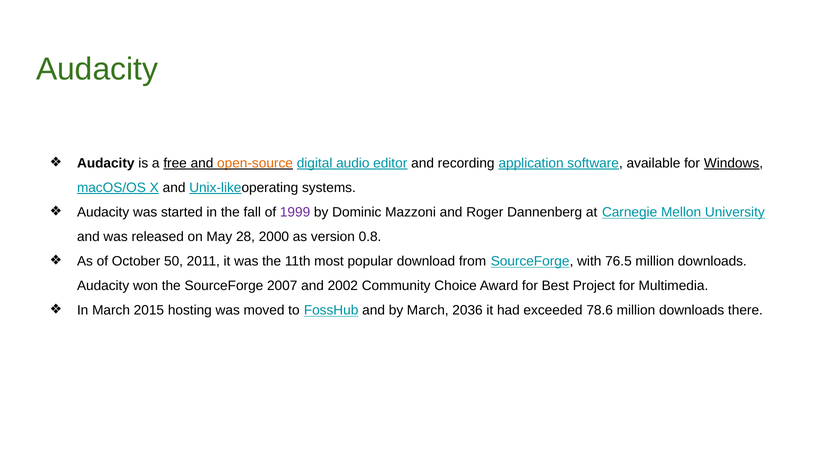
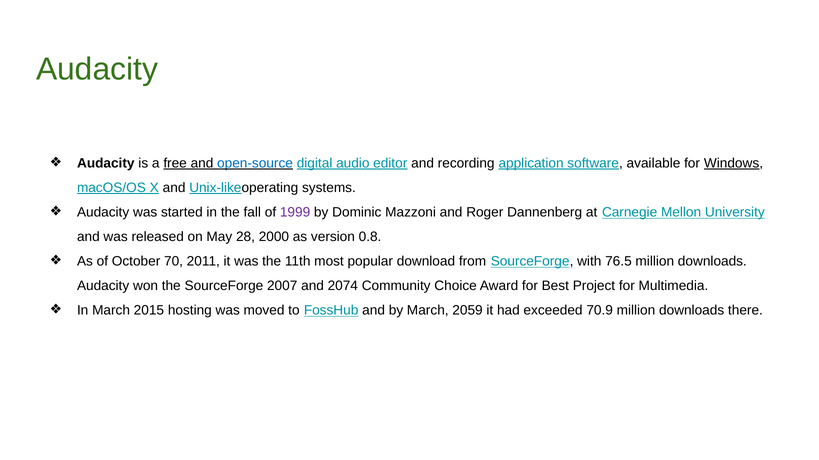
open-source colour: orange -> blue (255, 163)
50: 50 -> 70 (174, 262)
2002: 2002 -> 2074 (343, 286)
2036: 2036 -> 2059 (468, 311)
78.6: 78.6 -> 70.9 (600, 311)
